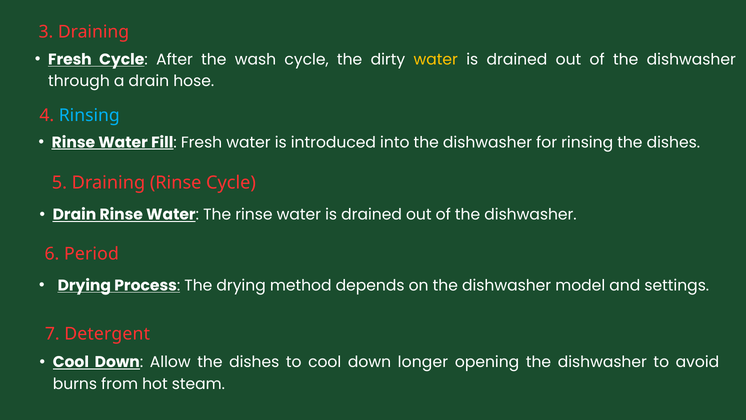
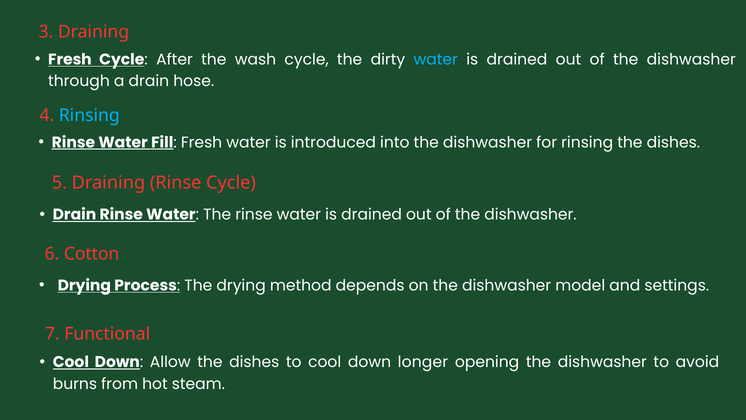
water colour: yellow -> light blue (436, 59)
Period: Period -> Cotton (92, 254)
Detergent: Detergent -> Functional (107, 333)
